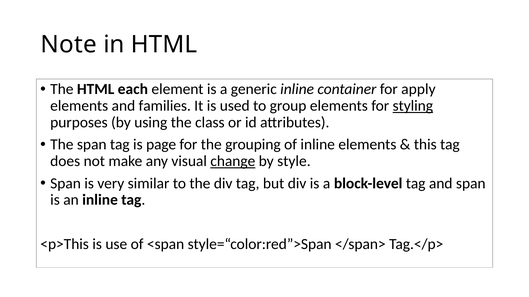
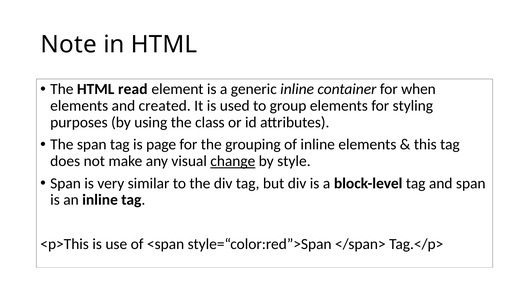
each: each -> read (133, 89)
apply: apply -> when (418, 89)
families: families -> created (165, 106)
styling underline: present -> none (413, 106)
